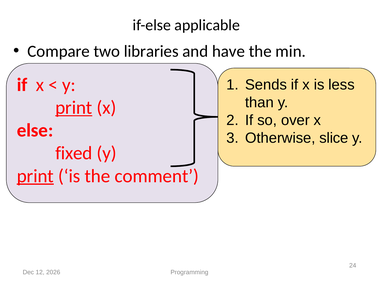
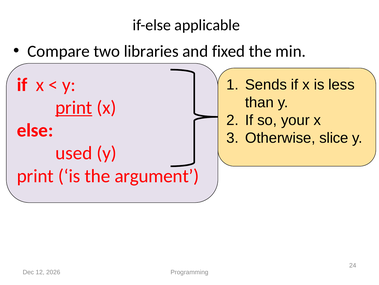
have: have -> fixed (229, 51)
over: over -> your (295, 120)
fixed: fixed -> used (74, 153)
print underline: present -> none (35, 176)
comment: comment -> argument (157, 176)
